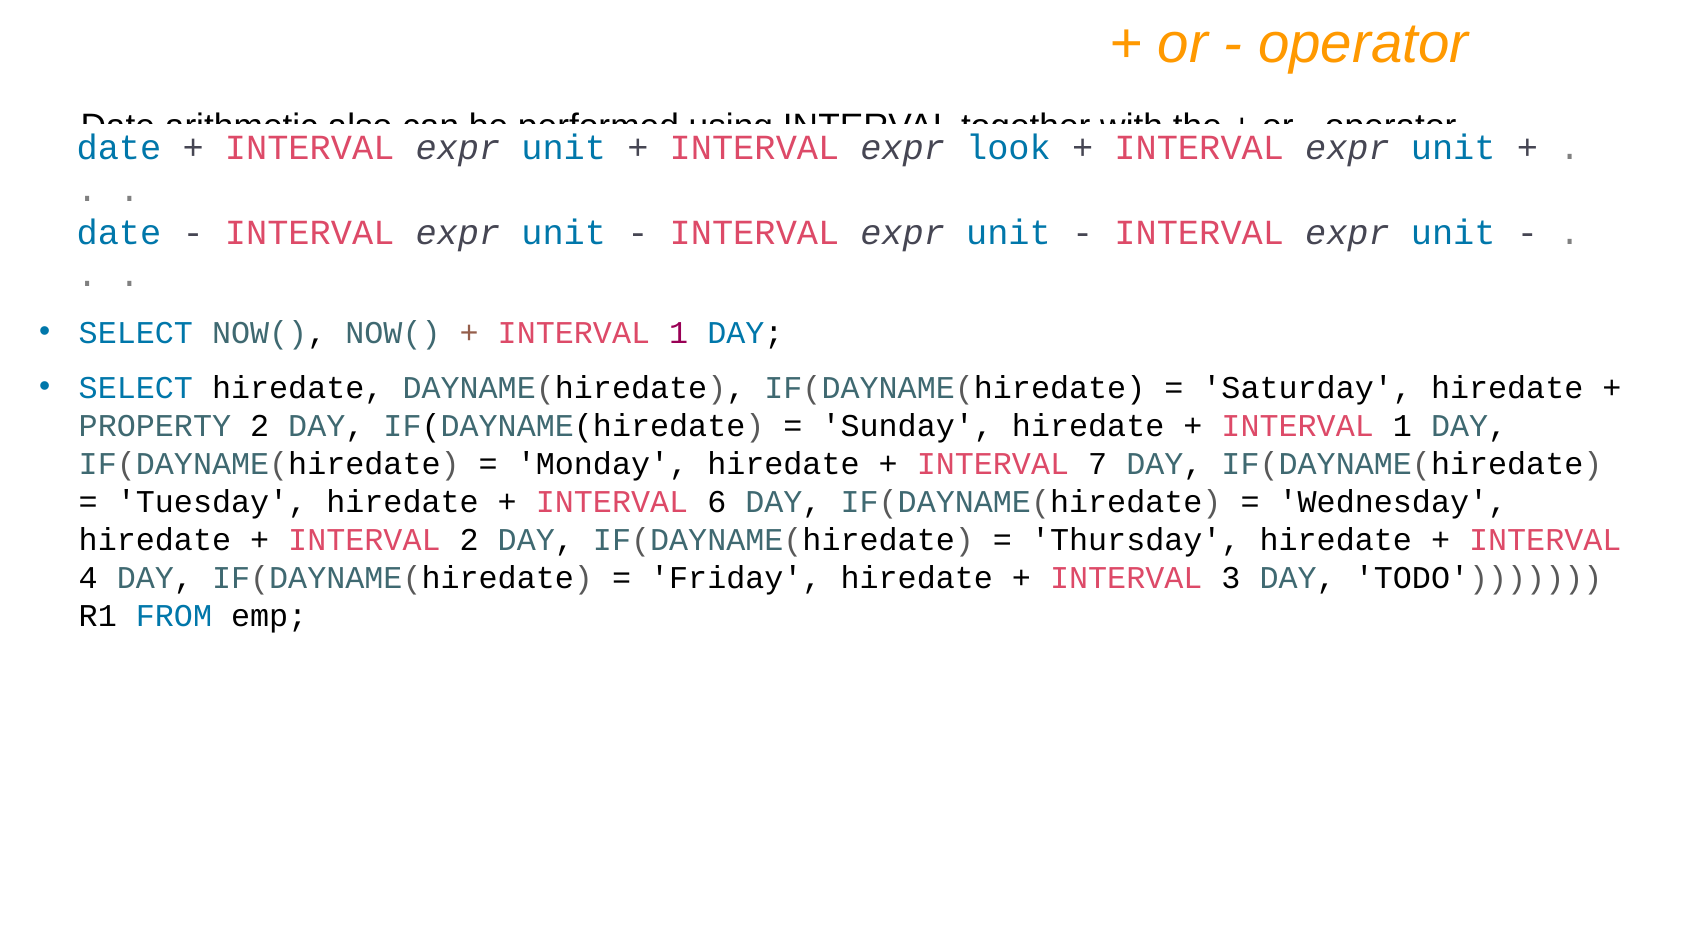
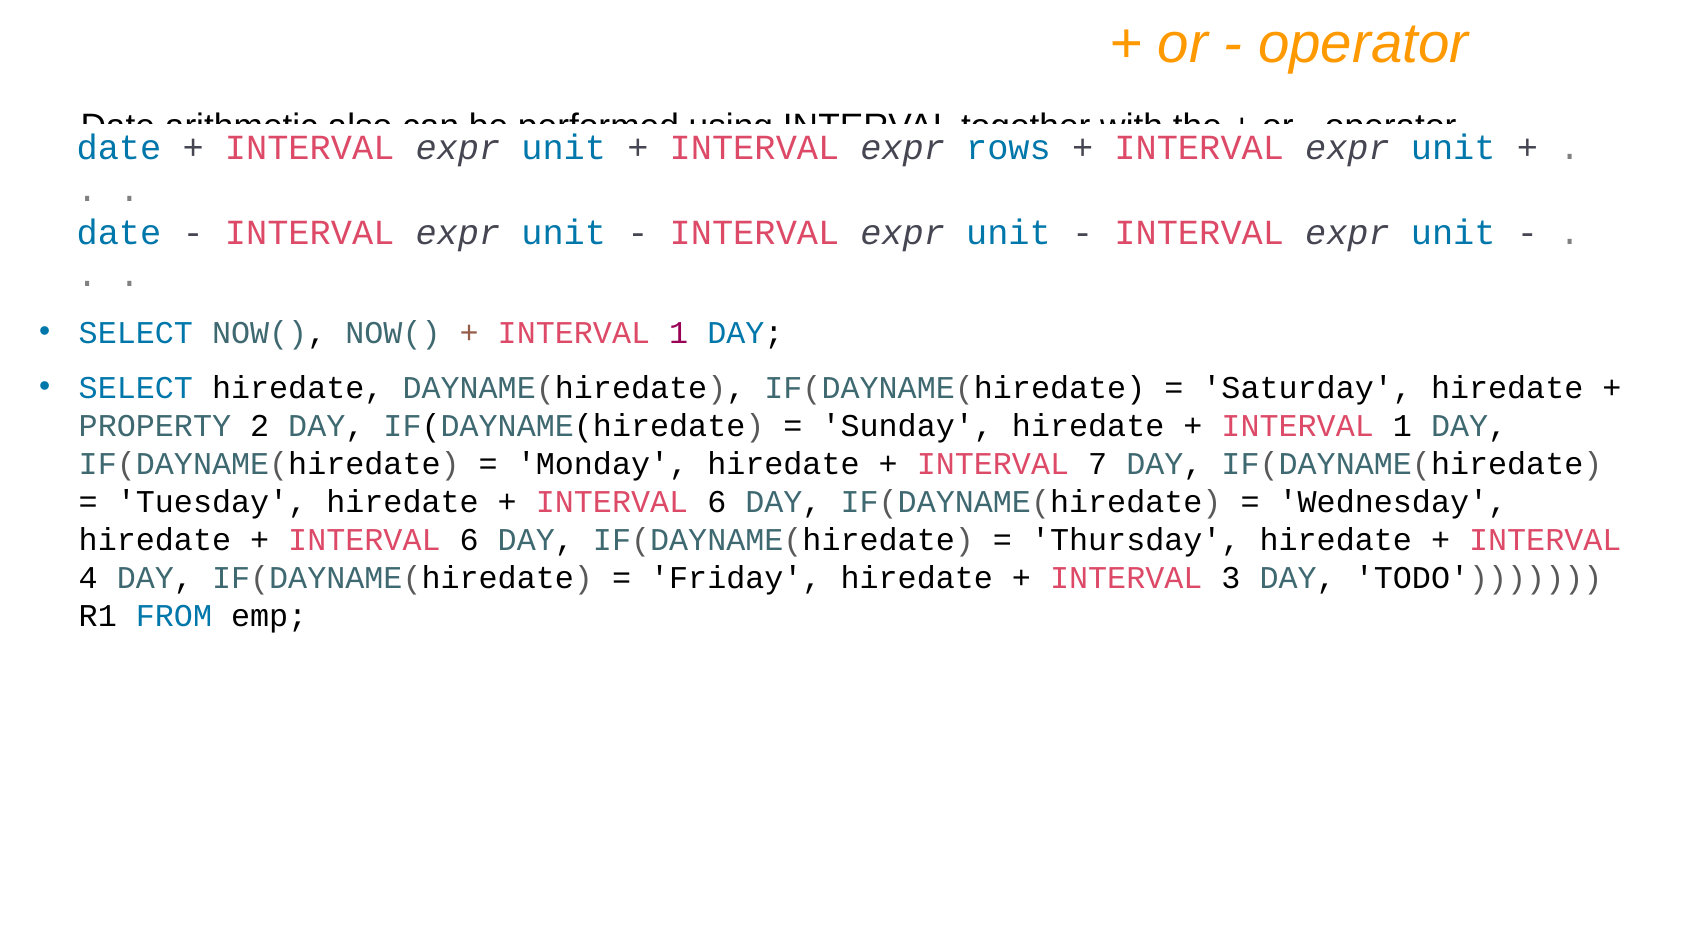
look: look -> rows (1008, 148)
2: 2 -> 6 (469, 540)
